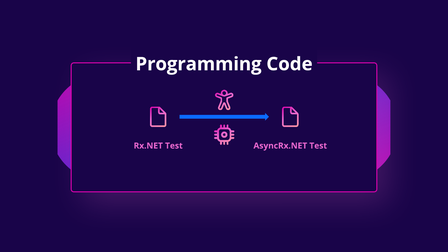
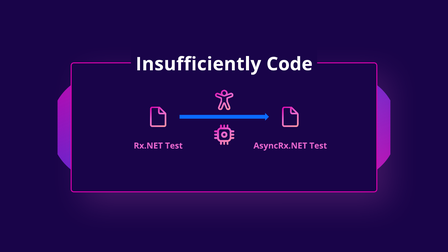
Programming: Programming -> Insufficiently (198, 64)
